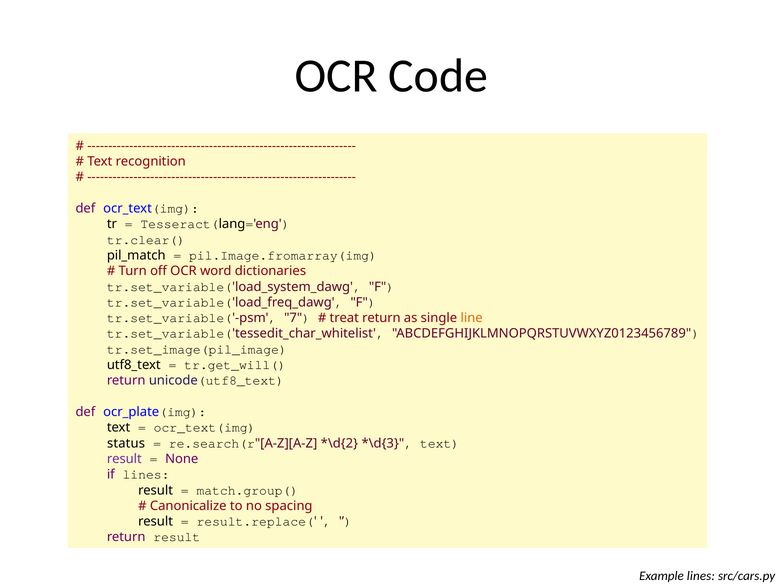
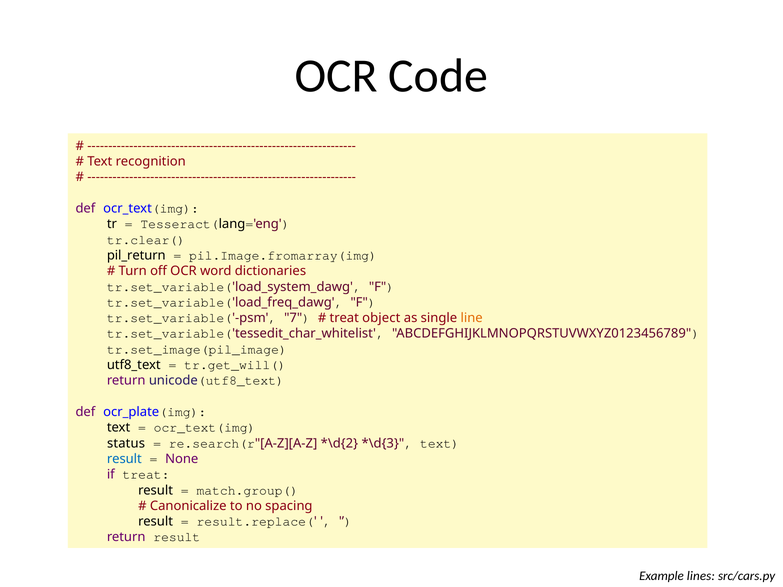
pil_match: pil_match -> pil_return (136, 256)
treat return: return -> object (381, 318)
result colour: purple -> blue (124, 459)
if lines: lines -> treat (146, 475)
